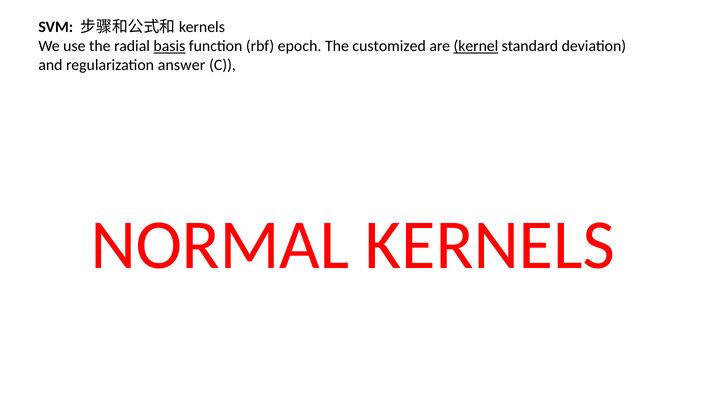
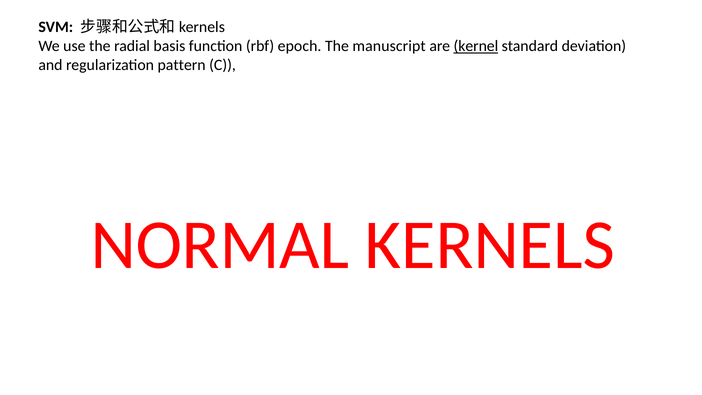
basis underline: present -> none (169, 46)
customized: customized -> manuscript (389, 46)
answer: answer -> pattern (182, 65)
